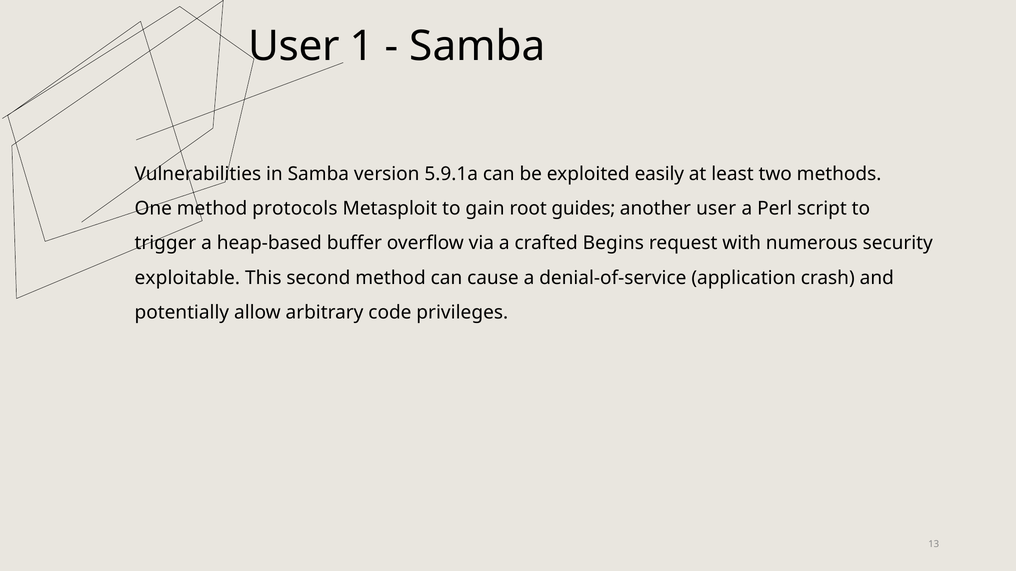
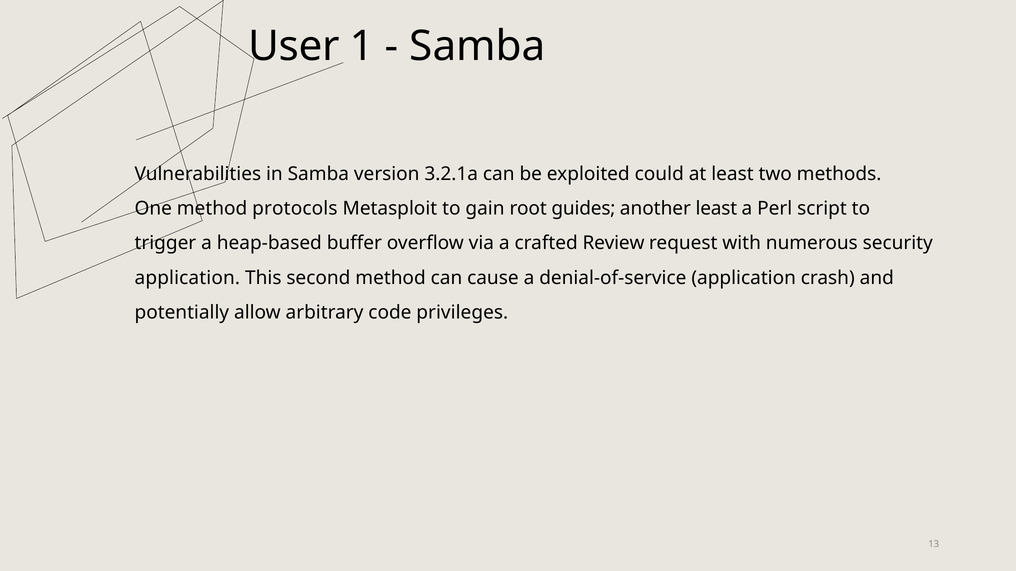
5.9.1a: 5.9.1a -> 3.2.1a (451, 174)
easily: easily -> could (659, 174)
another user: user -> least (716, 209)
Begins: Begins -> Review (614, 243)
exploitable: exploitable -> application (187, 278)
